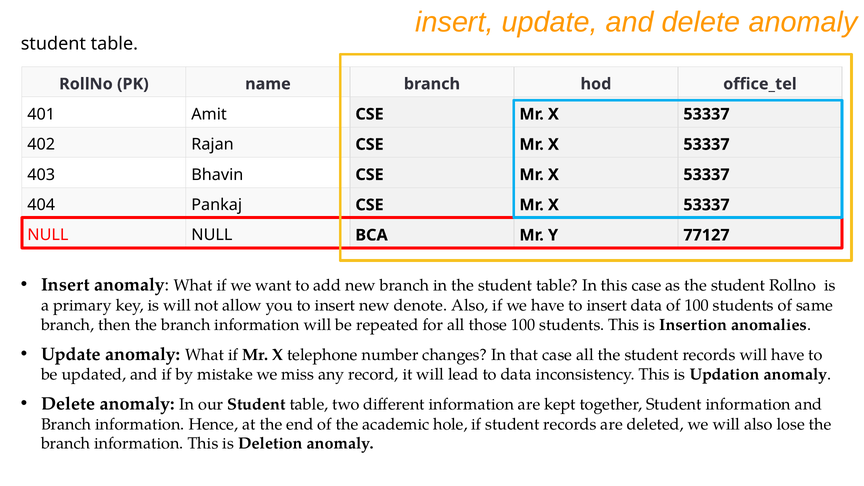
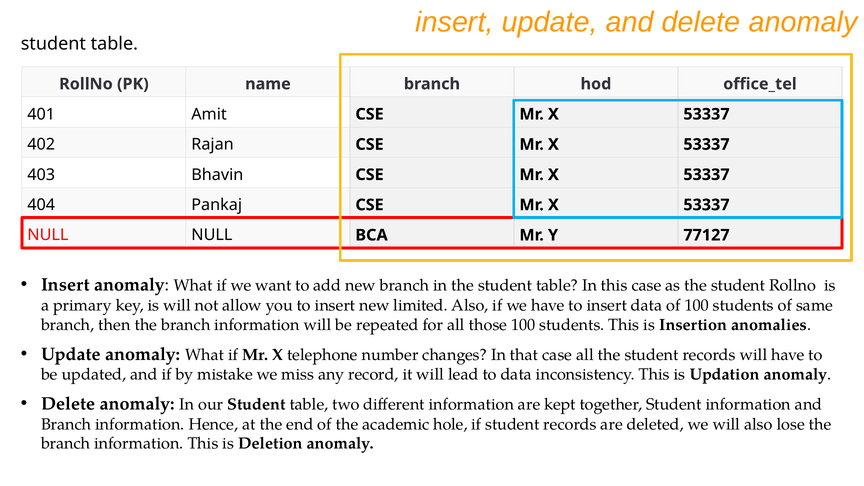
denote: denote -> limited (421, 305)
